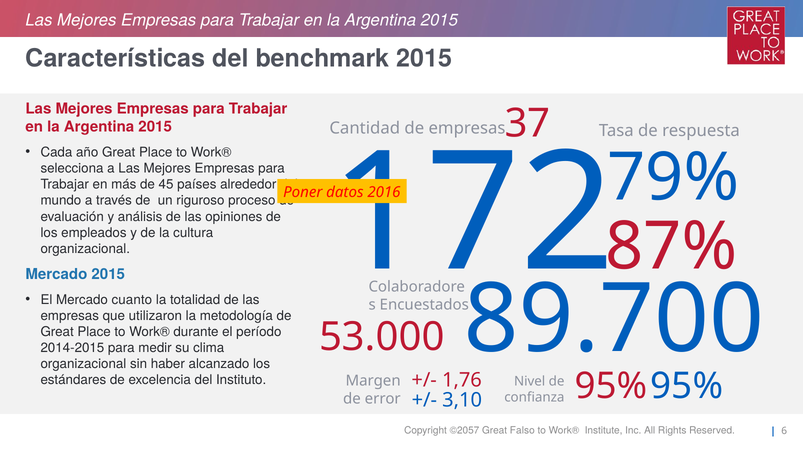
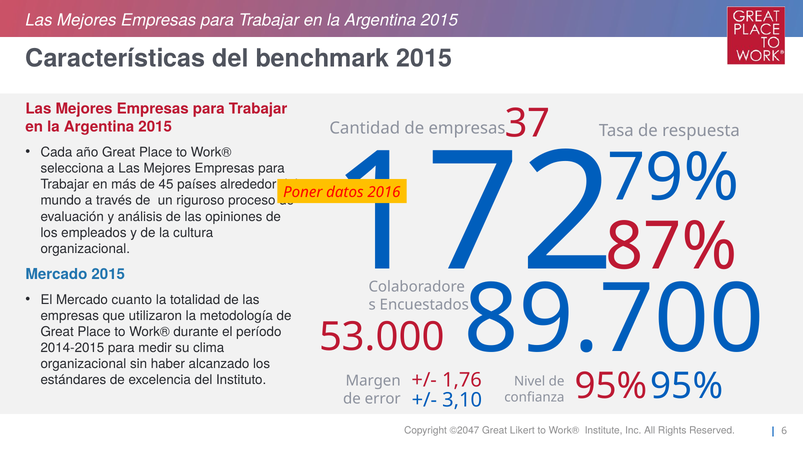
©2057: ©2057 -> ©2047 (464, 430)
Falso: Falso -> Likert (522, 430)
